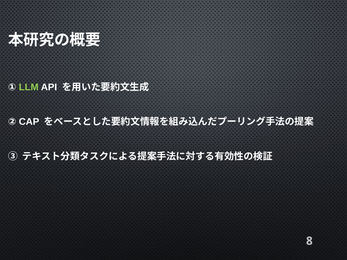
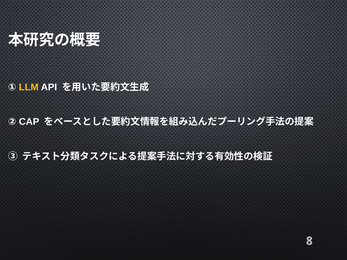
LLM colour: light green -> yellow (29, 87)
